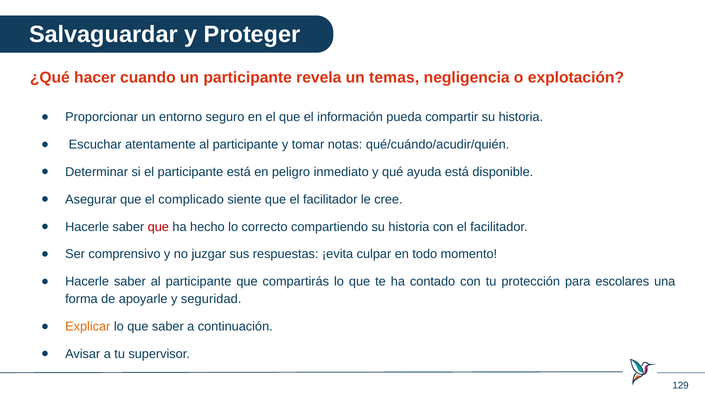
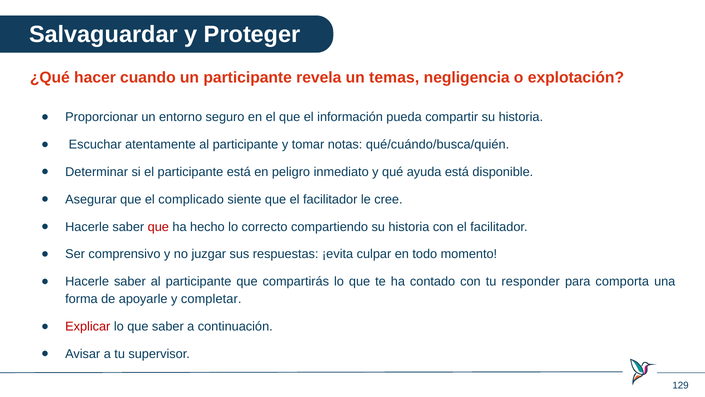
qué/cuándo/acudir/quién: qué/cuándo/acudir/quién -> qué/cuándo/busca/quién (438, 144)
protección: protección -> responder (531, 281)
escolares: escolares -> comporta (622, 281)
seguridad: seguridad -> completar (211, 299)
Explicar colour: orange -> red (88, 326)
